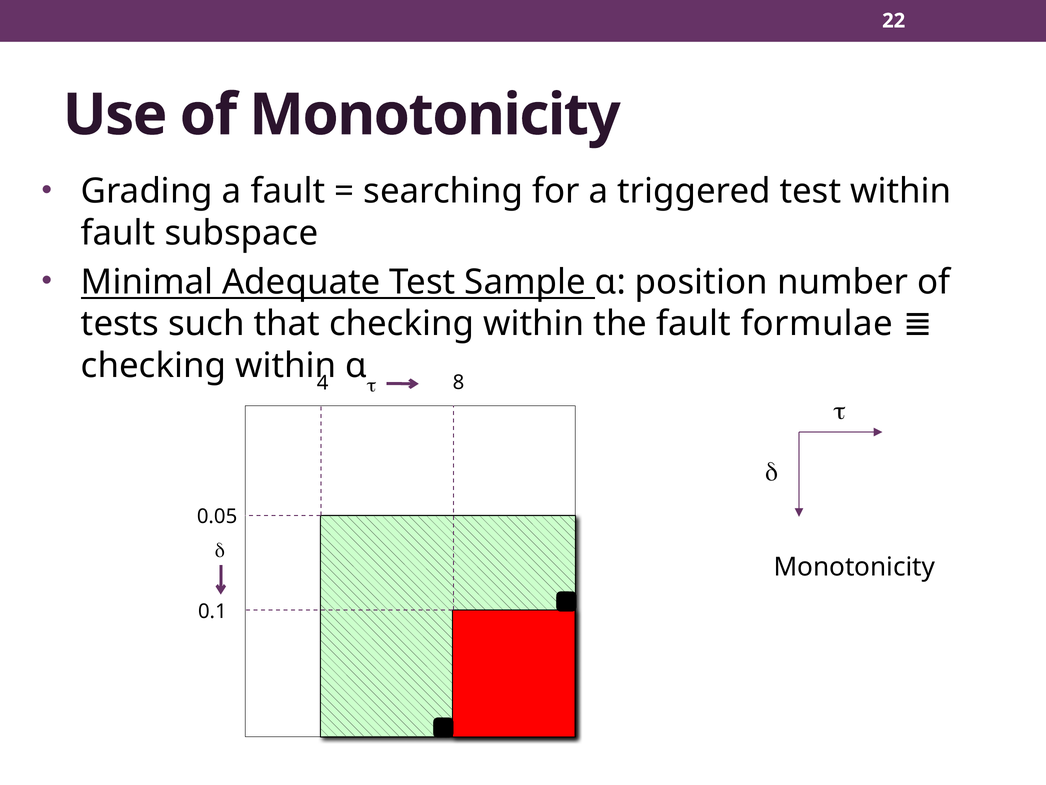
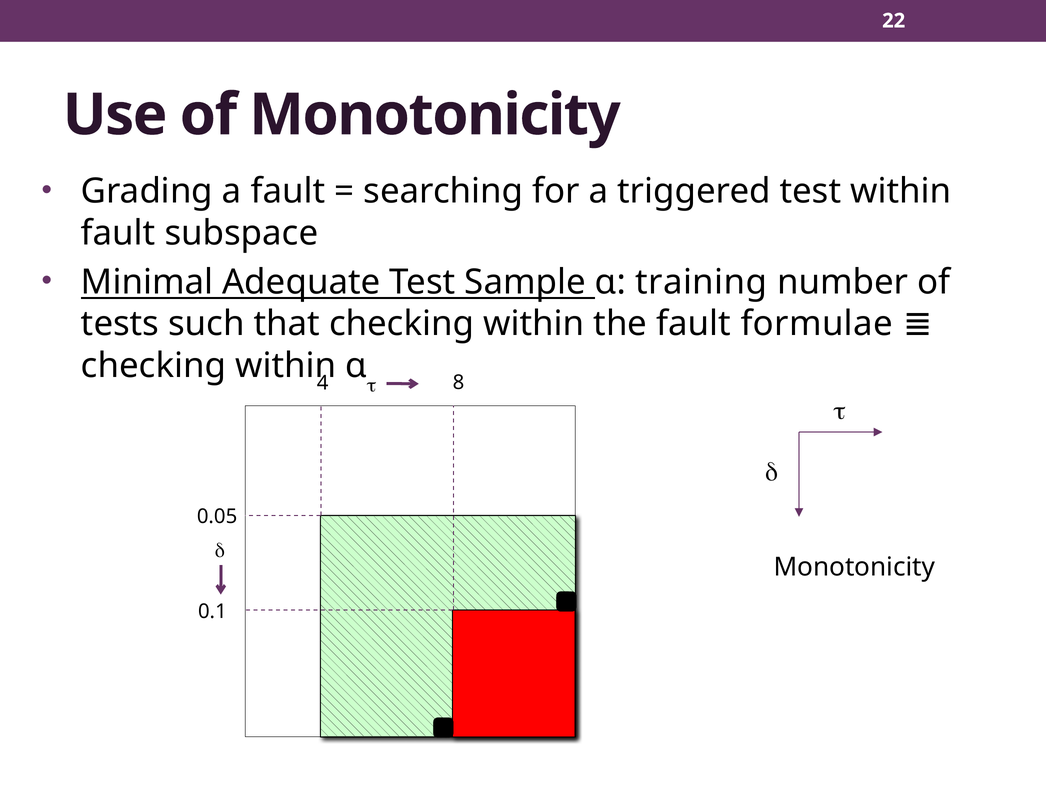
position: position -> training (701, 282)
